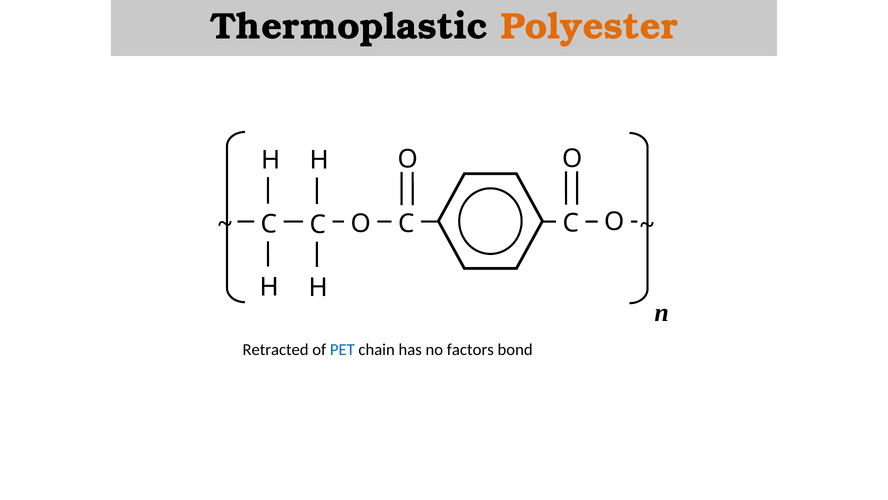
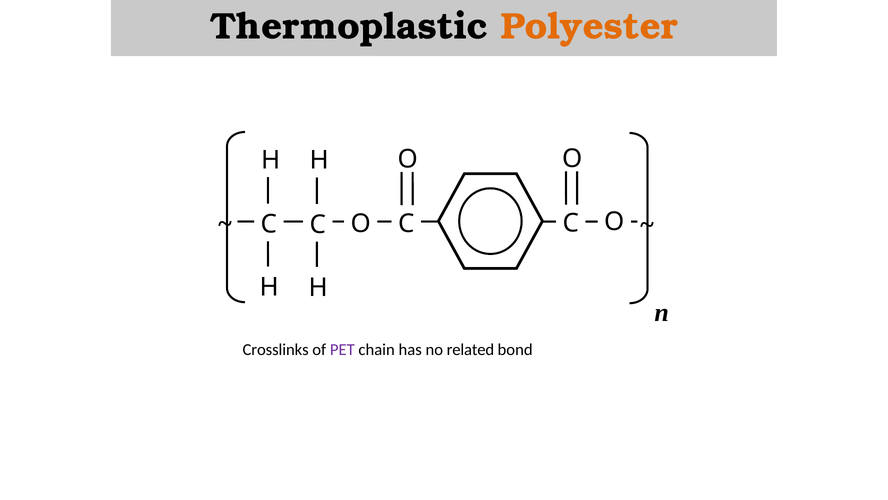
Retracted: Retracted -> Crosslinks (276, 349)
PET colour: blue -> purple (342, 349)
factors: factors -> related (470, 349)
